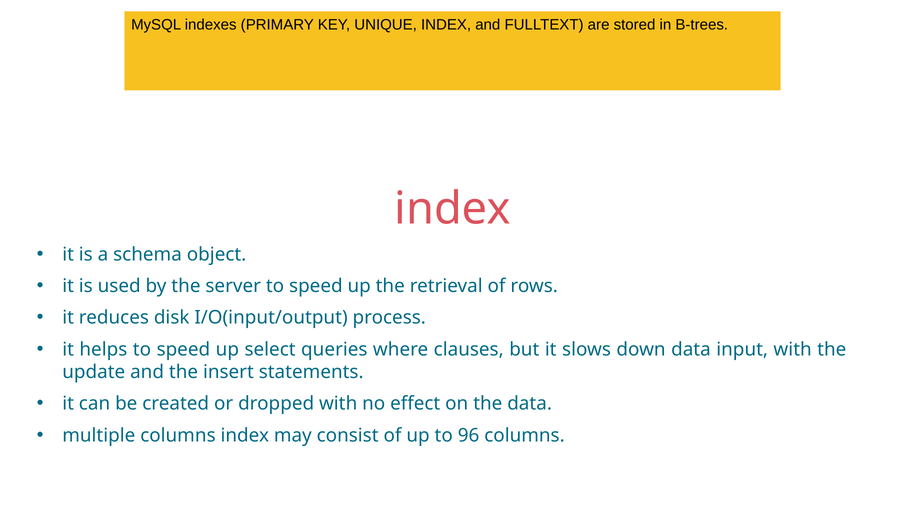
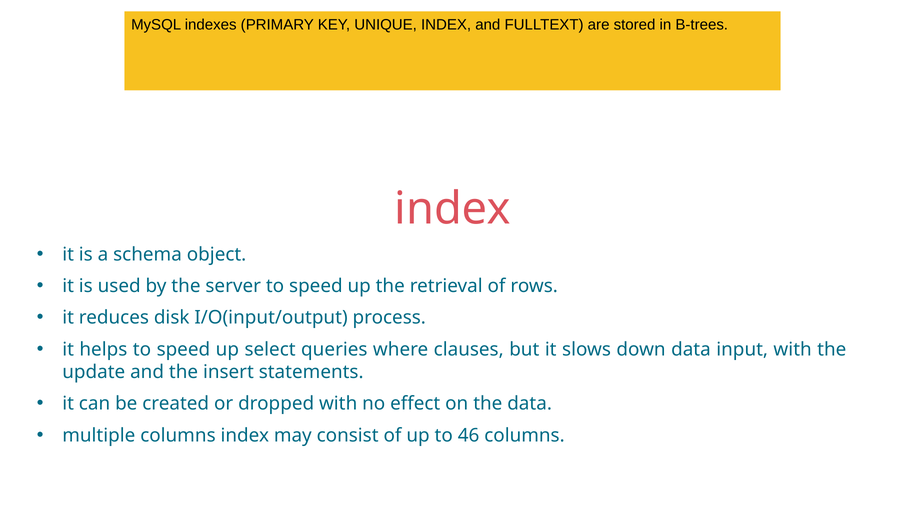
96: 96 -> 46 (469, 435)
